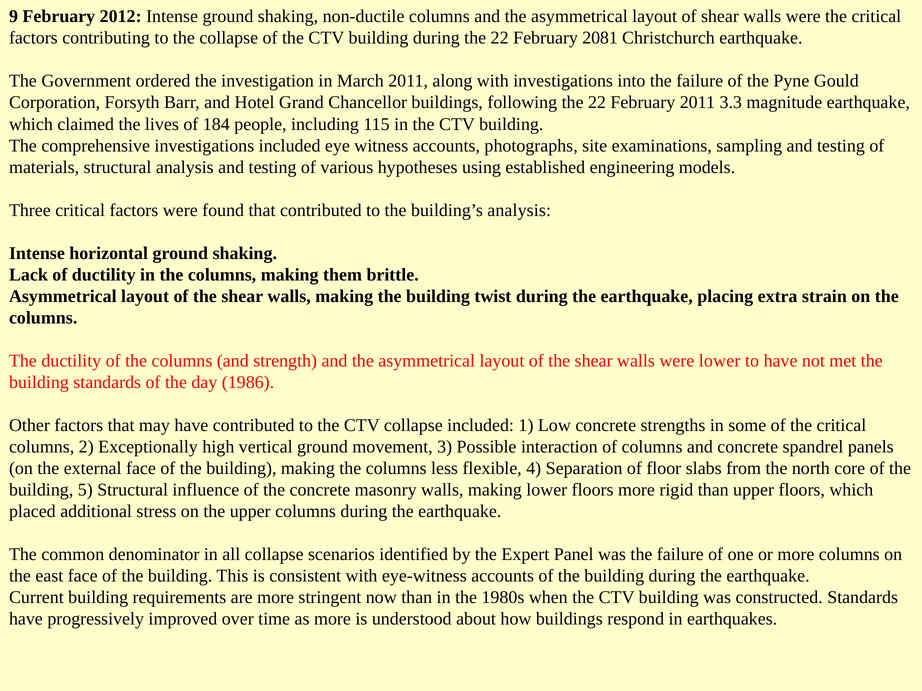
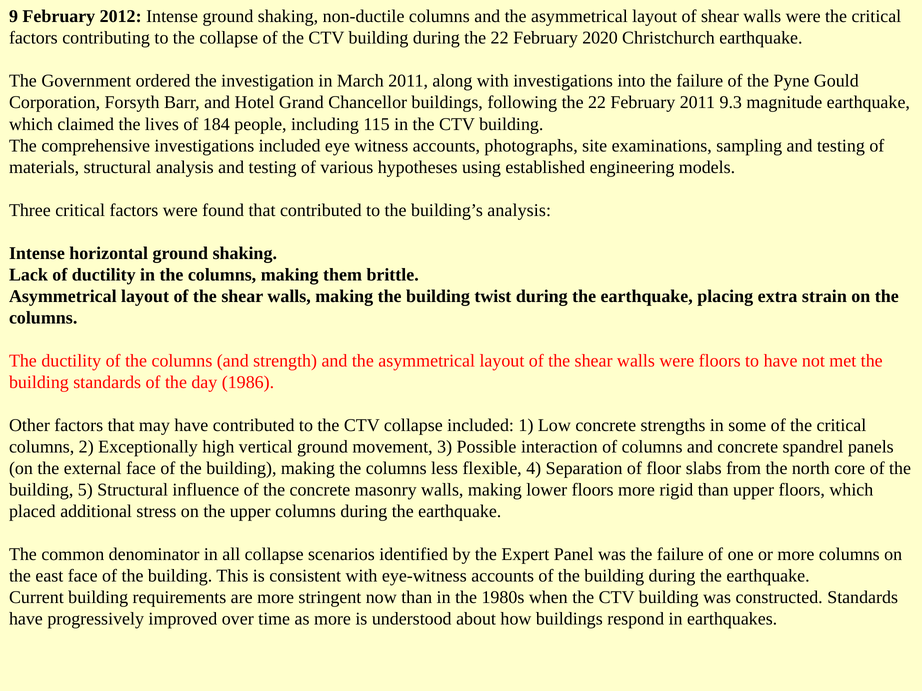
2081: 2081 -> 2020 (600, 38)
3.3: 3.3 -> 9.3 (731, 103)
were lower: lower -> floors (720, 361)
